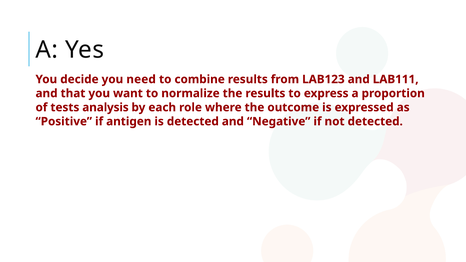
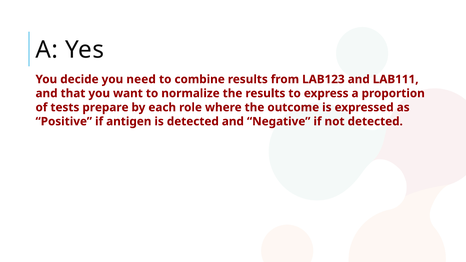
analysis: analysis -> prepare (105, 107)
